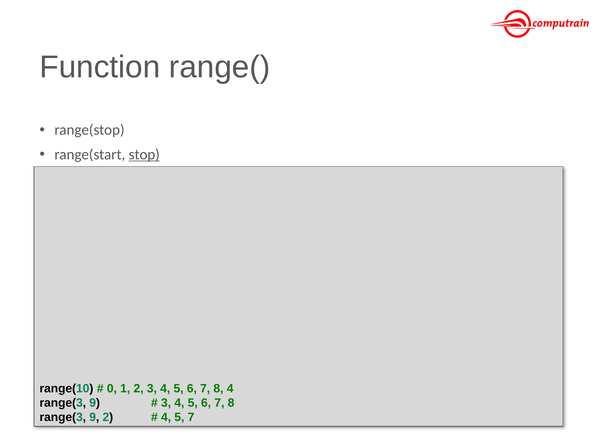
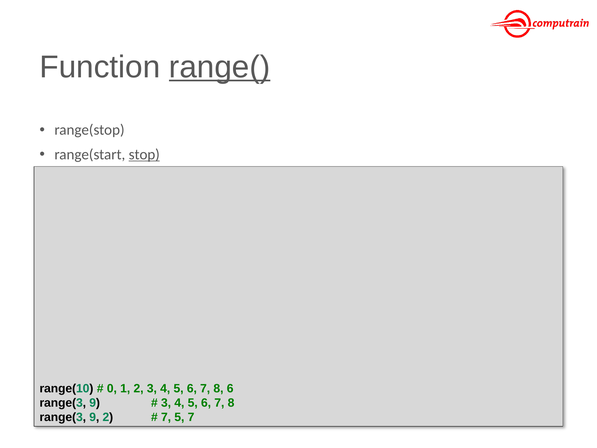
range( underline: none -> present (220, 67)
8 4: 4 -> 6 (230, 388)
4: 4 -> 7 (166, 417)
